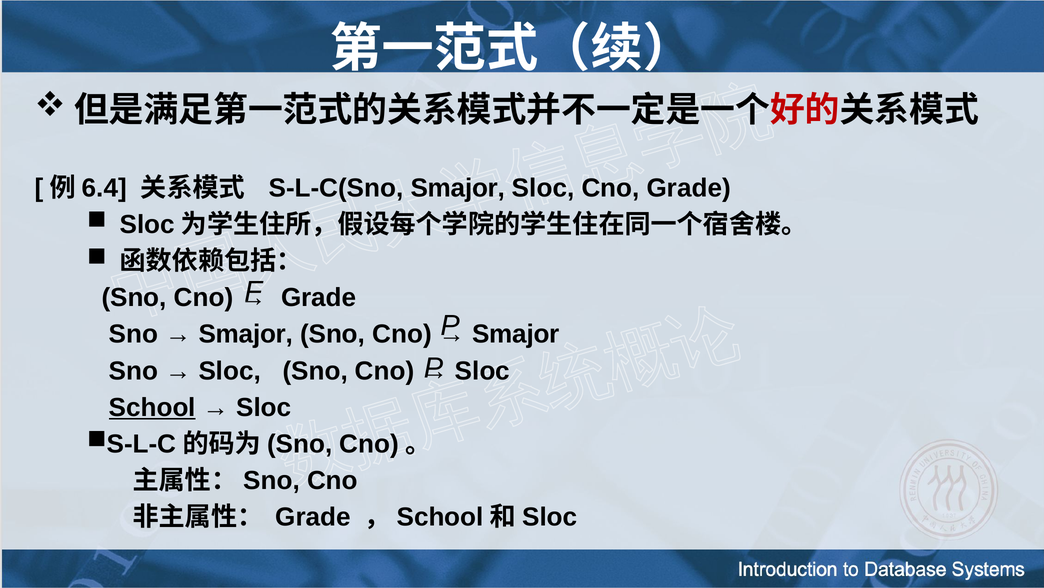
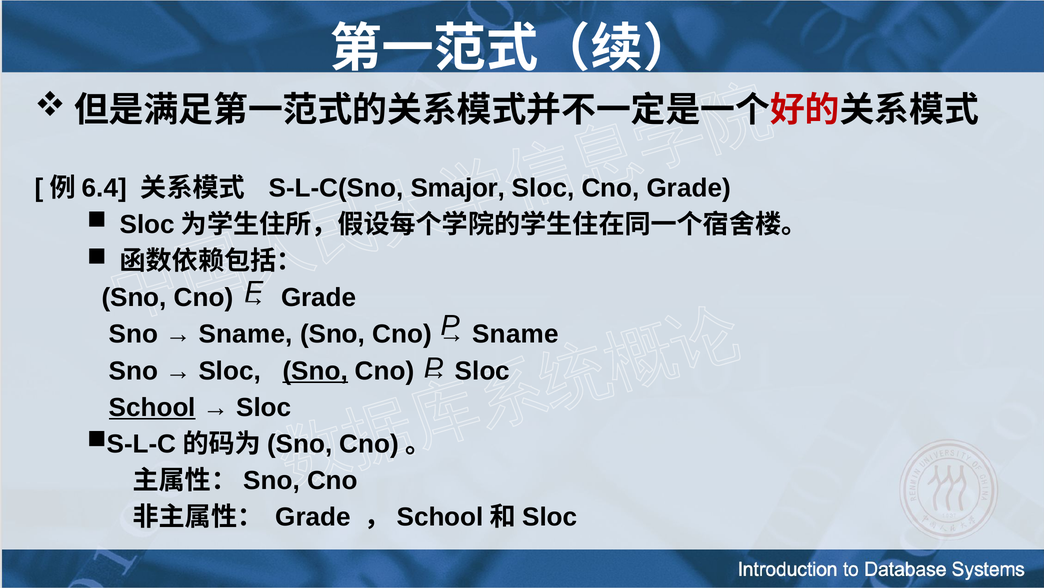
Smajor: Smajor -> Sname (246, 334)
Smajor: Smajor -> Sname (516, 334)
Sno underline: none -> present (315, 370)
